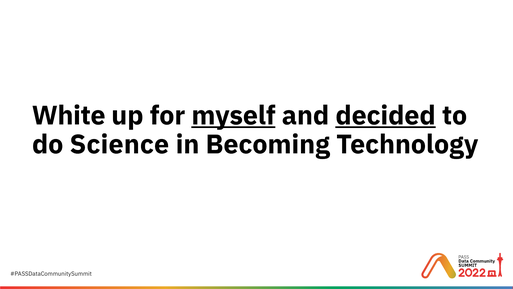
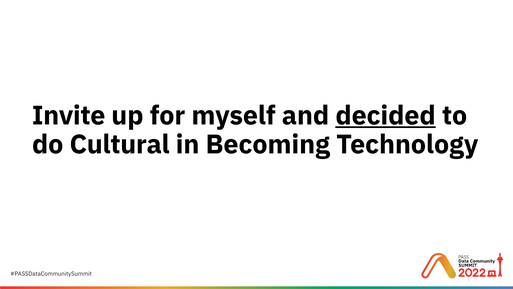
White: White -> Invite (69, 115)
myself underline: present -> none (234, 115)
Science: Science -> Cultural (120, 144)
